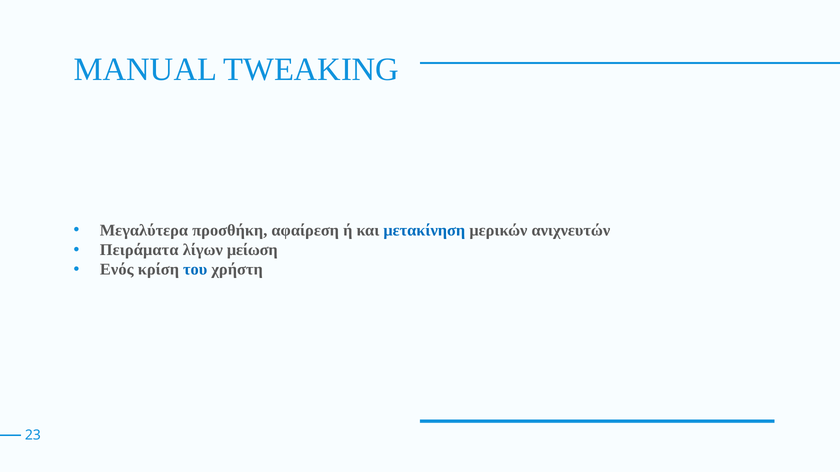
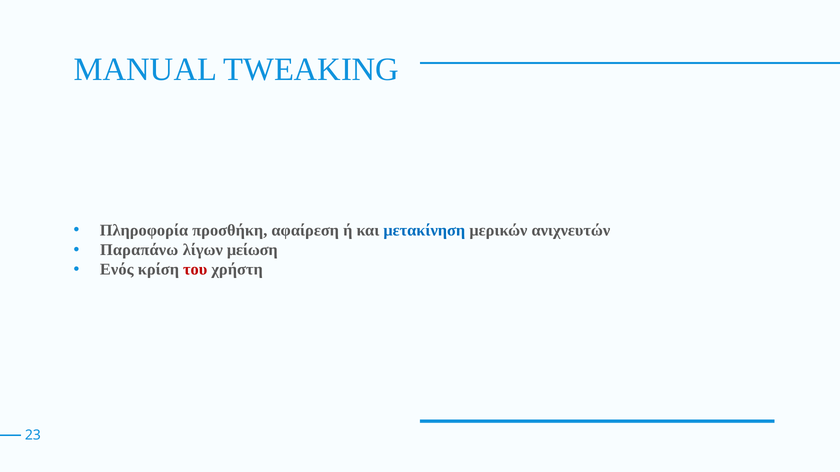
Μεγαλύτερα: Μεγαλύτερα -> Πληροφορία (144, 231)
Πειράματα: Πειράματα -> Παραπάνω (139, 250)
του colour: blue -> red (195, 270)
